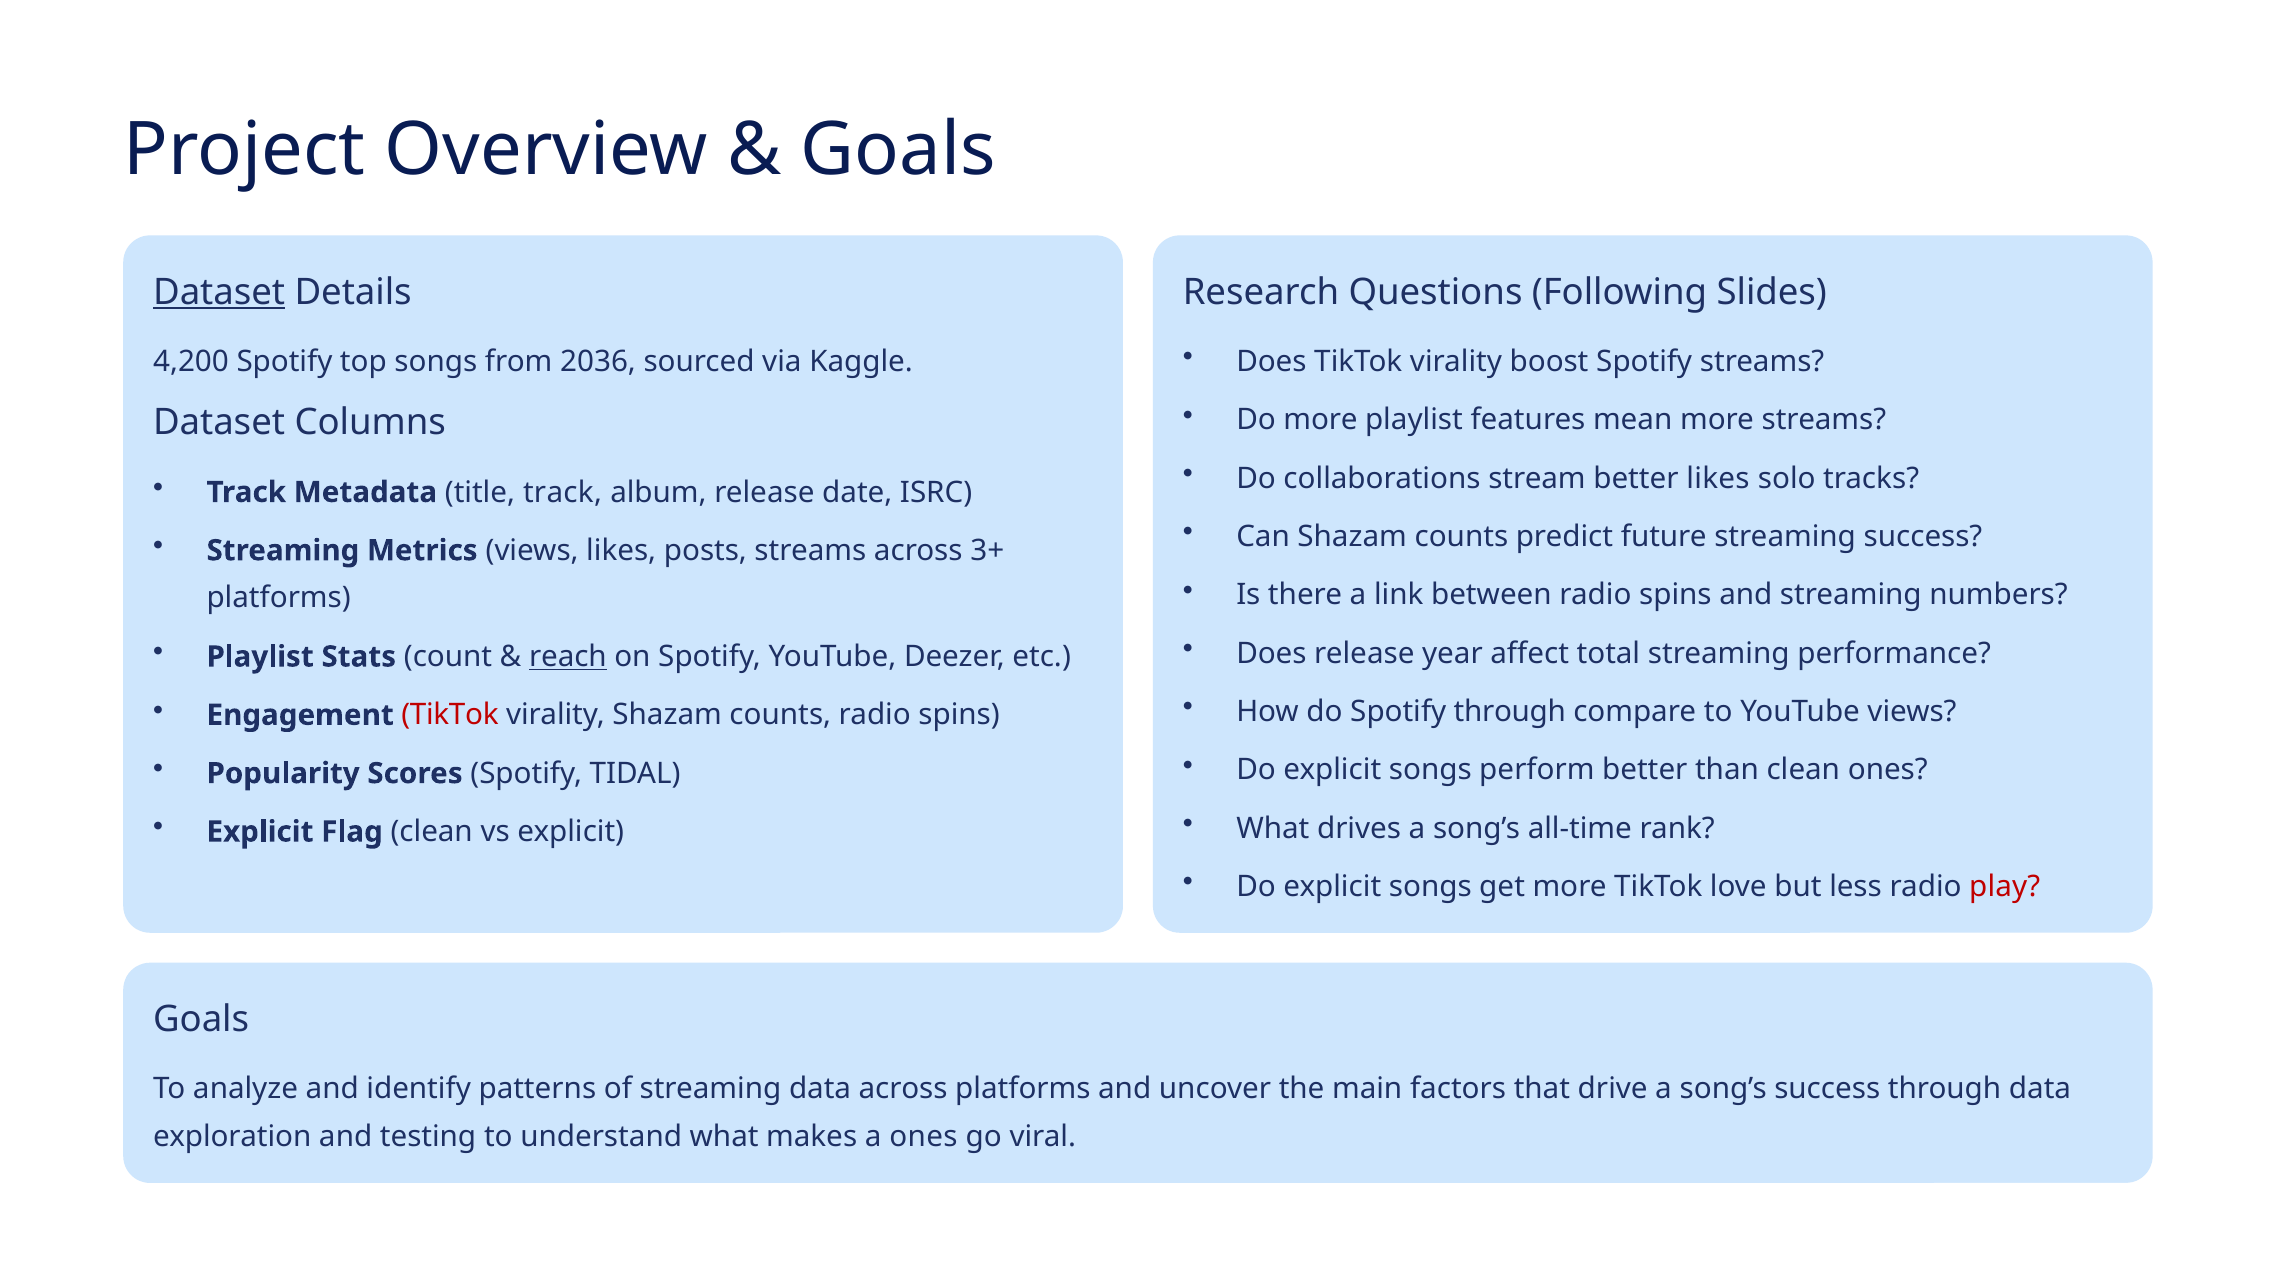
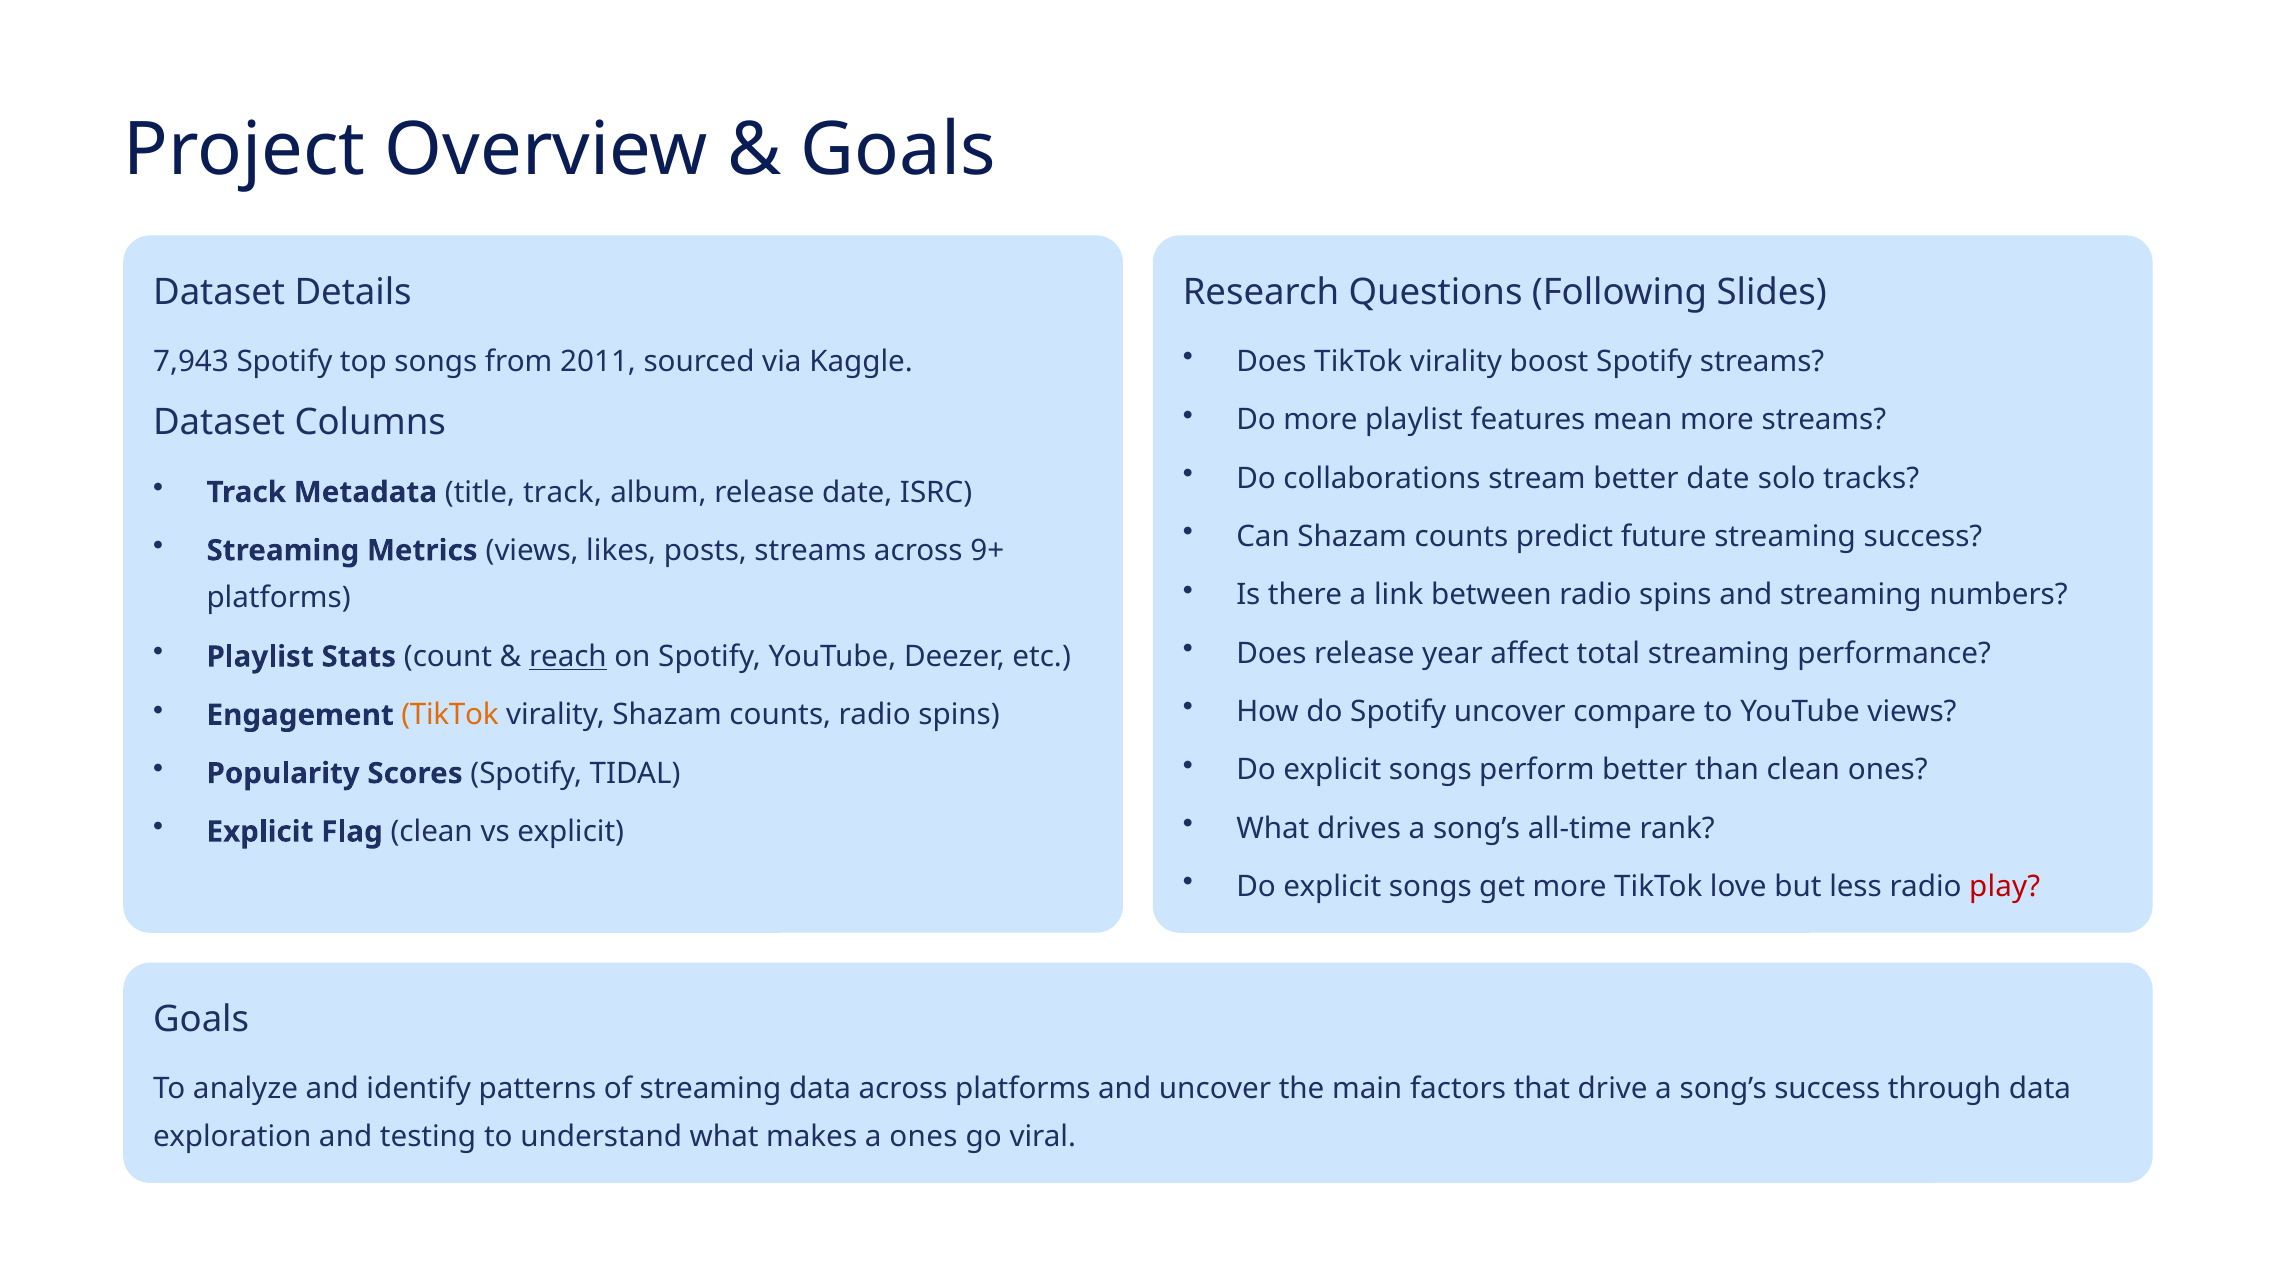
Dataset underline: present -> none (219, 292)
4,200: 4,200 -> 7,943 (191, 362)
2036: 2036 -> 2011 (598, 362)
better likes: likes -> date (1718, 479)
3+: 3+ -> 9+ (987, 551)
Spotify through: through -> uncover (1510, 712)
TikTok colour: red -> orange (450, 715)
